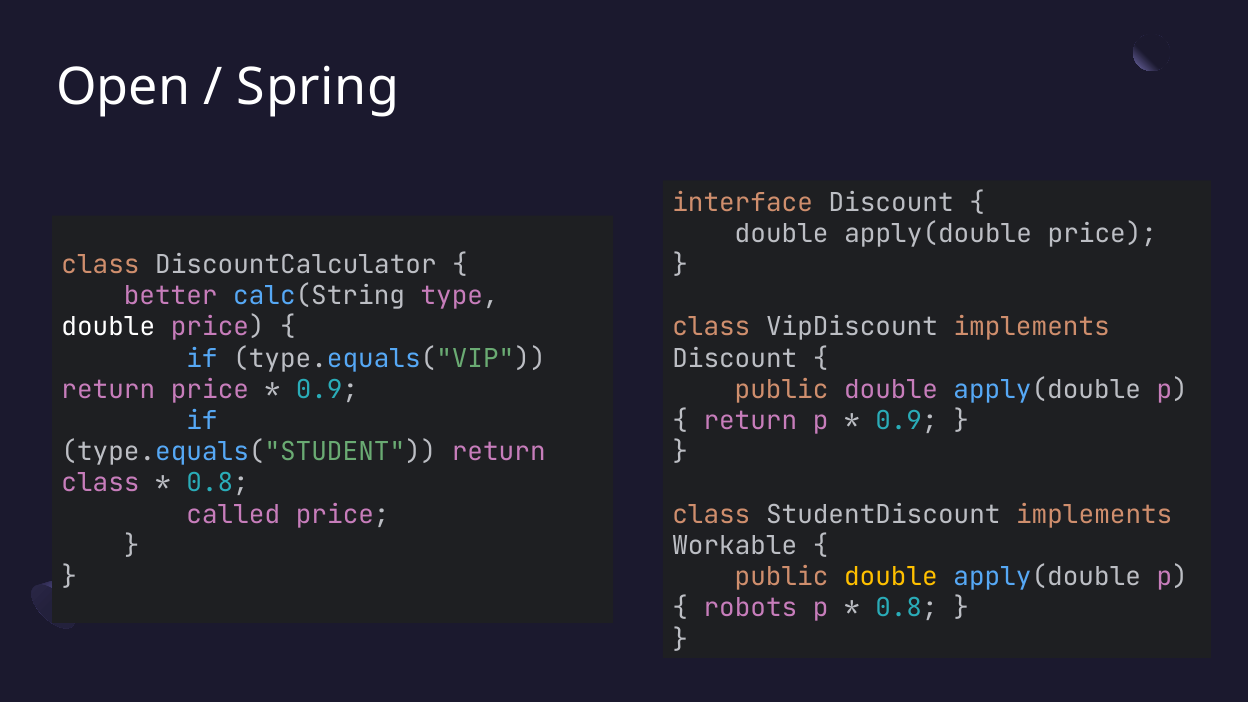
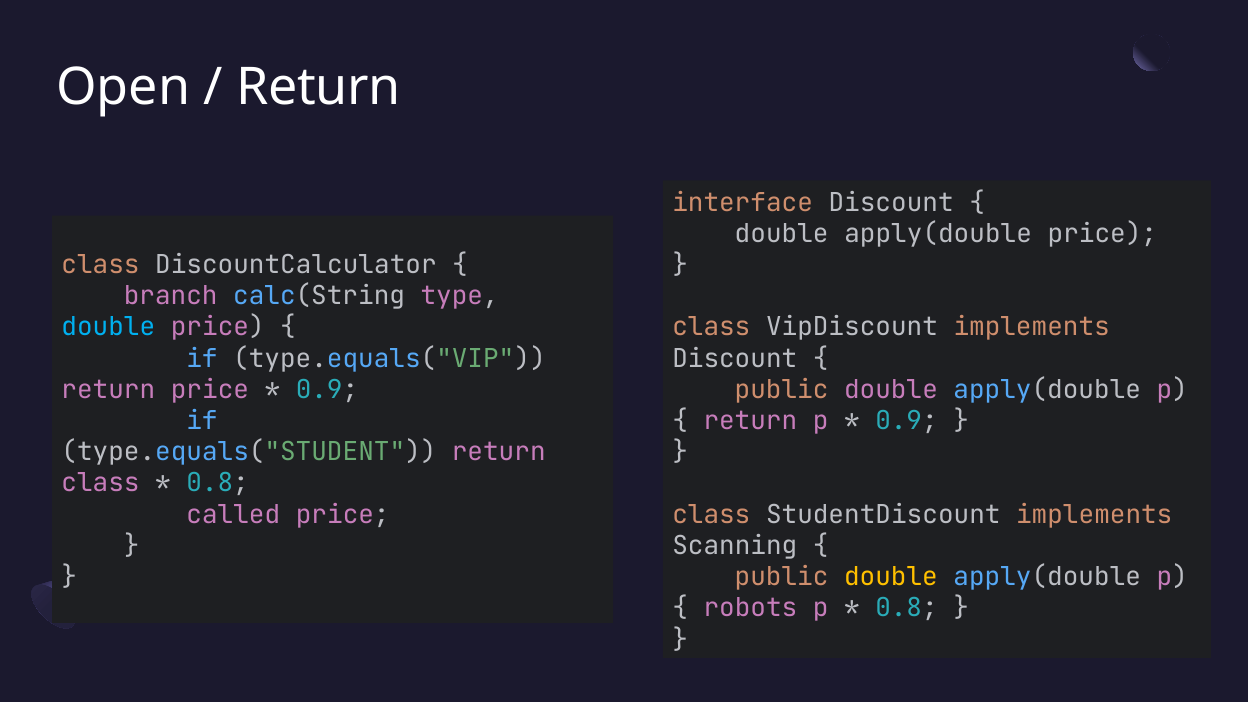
Spring: Spring -> Return (319, 87)
better: better -> branch (171, 296)
double colour: white -> light blue (108, 327)
Workable: Workable -> Scanning (735, 546)
